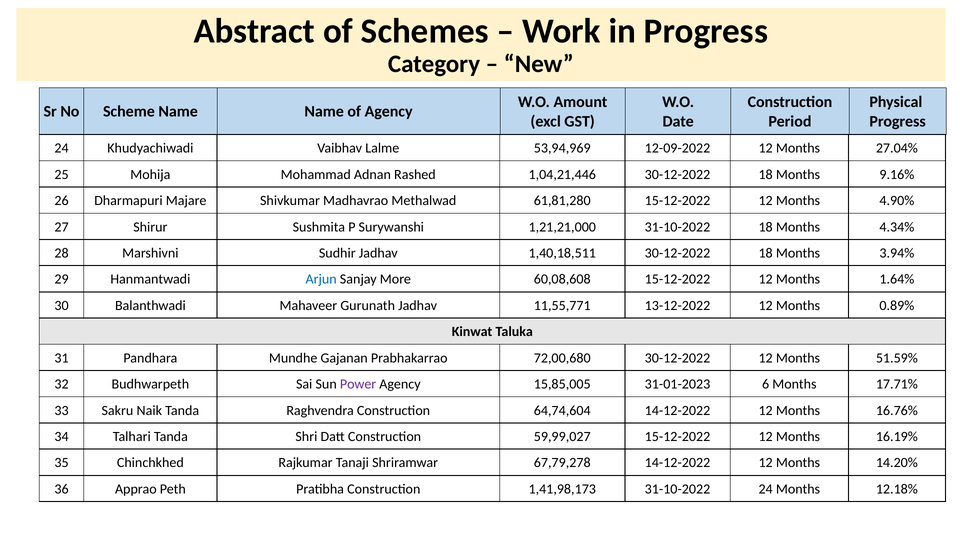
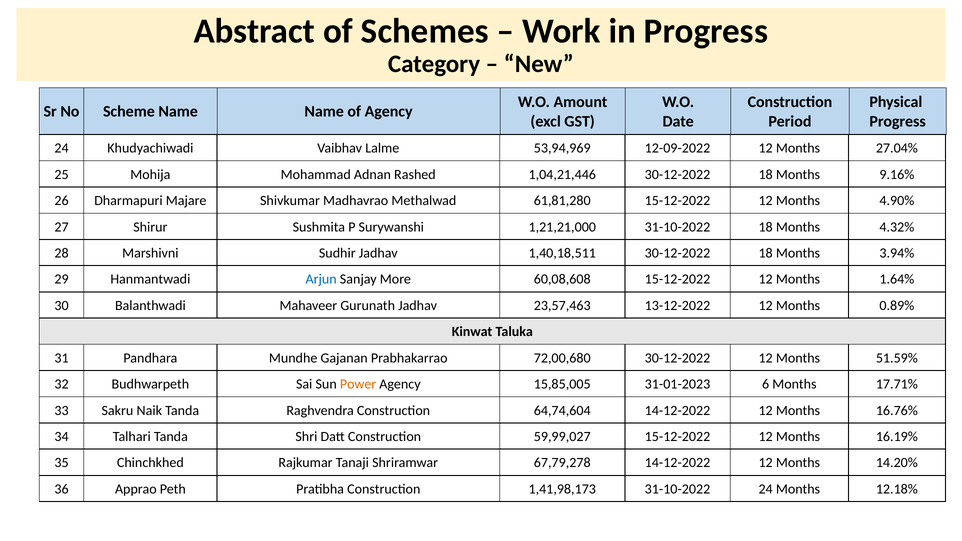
4.34%: 4.34% -> 4.32% (897, 227)
11,55,771: 11,55,771 -> 23,57,463 (562, 306)
Power colour: purple -> orange (358, 384)
